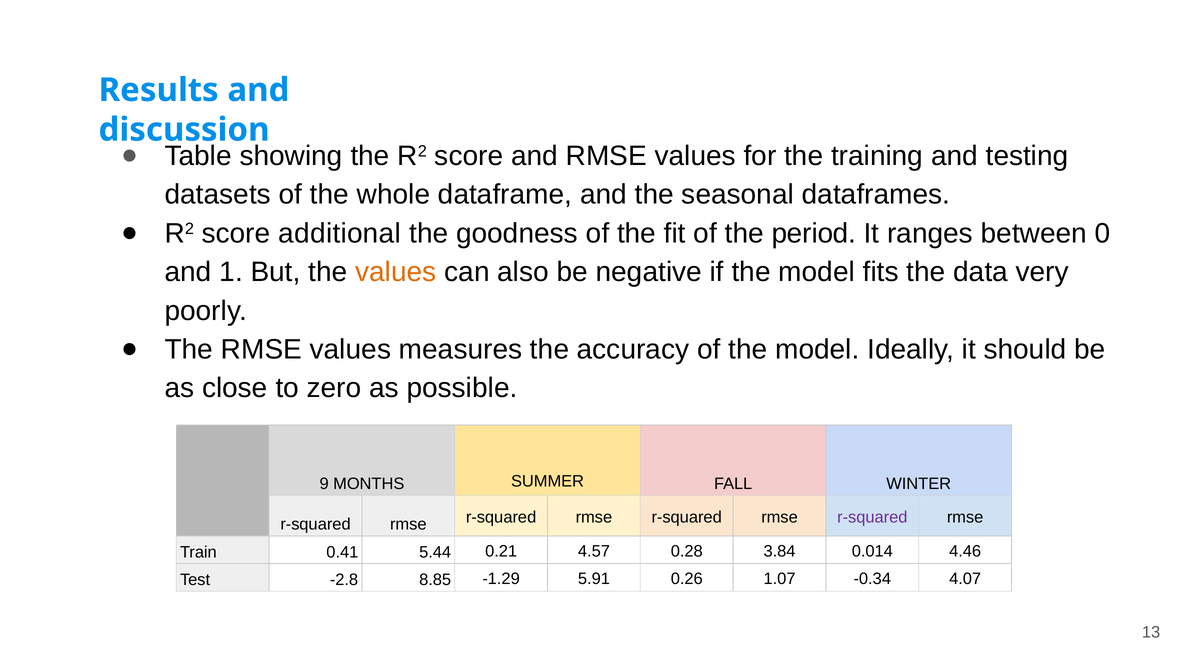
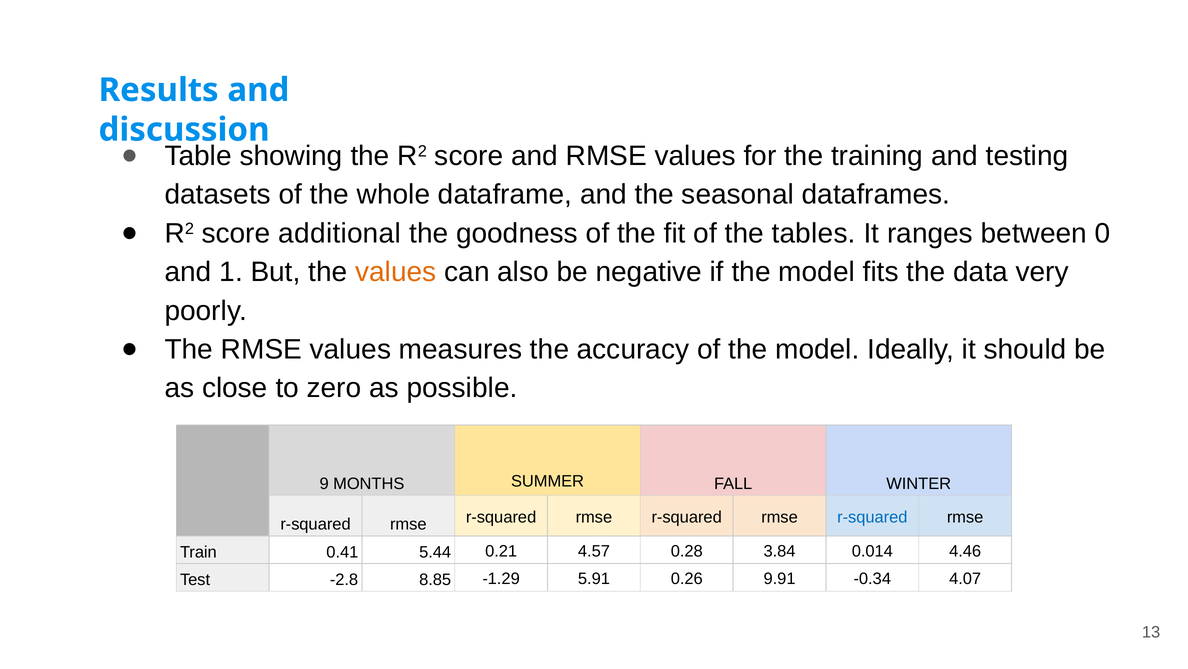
period: period -> tables (814, 233)
r-squared colour: purple -> blue (872, 517)
1.07: 1.07 -> 9.91 (780, 578)
